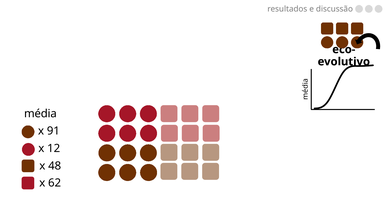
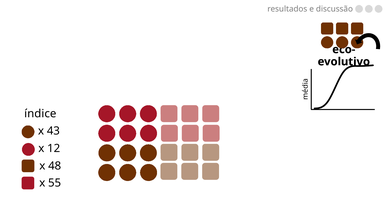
média: média -> índice (40, 113)
91: 91 -> 43 (53, 131)
62: 62 -> 55 (55, 183)
